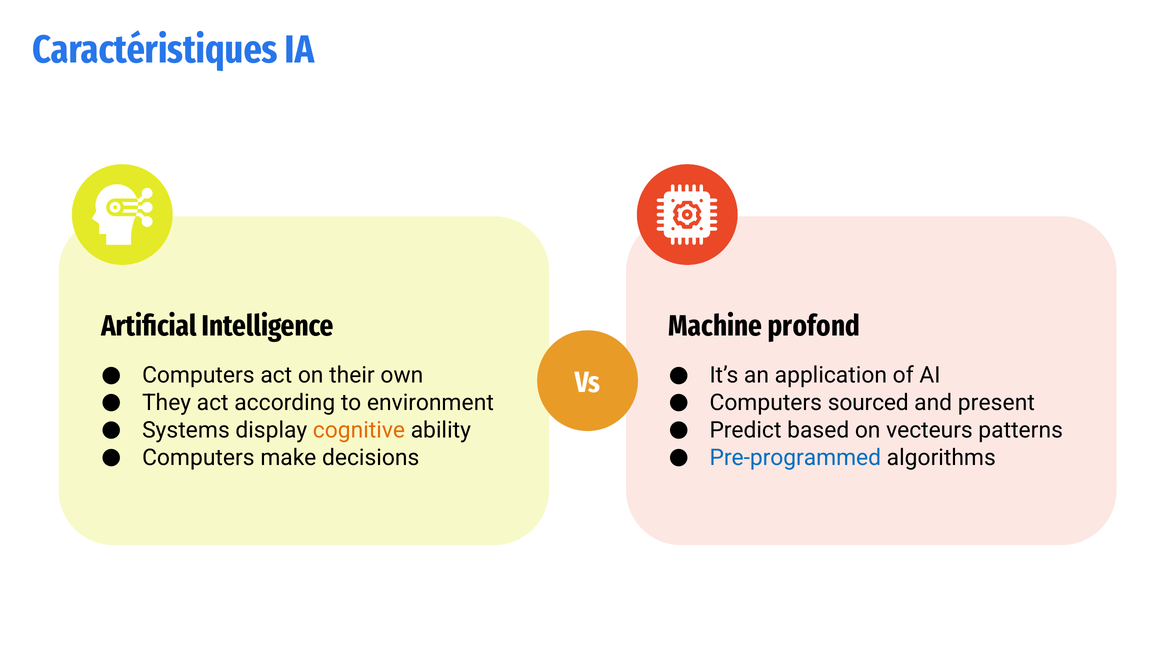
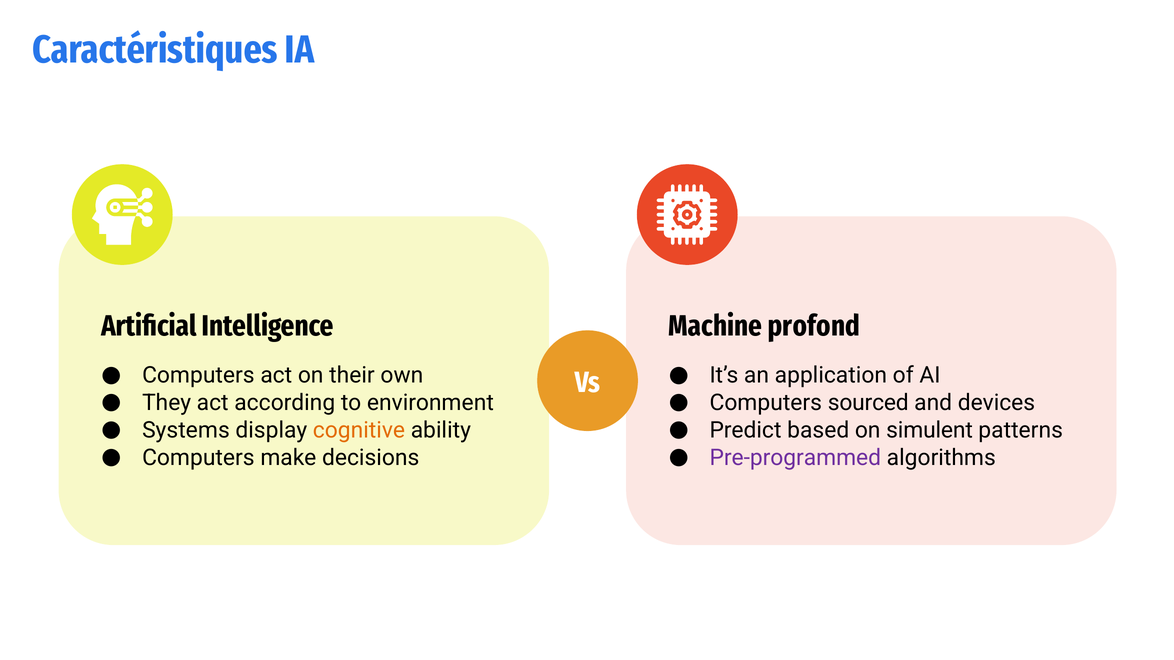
present: present -> devices (996, 403)
vecteurs: vecteurs -> simulent (930, 430)
Pre-programmed colour: blue -> purple (795, 458)
